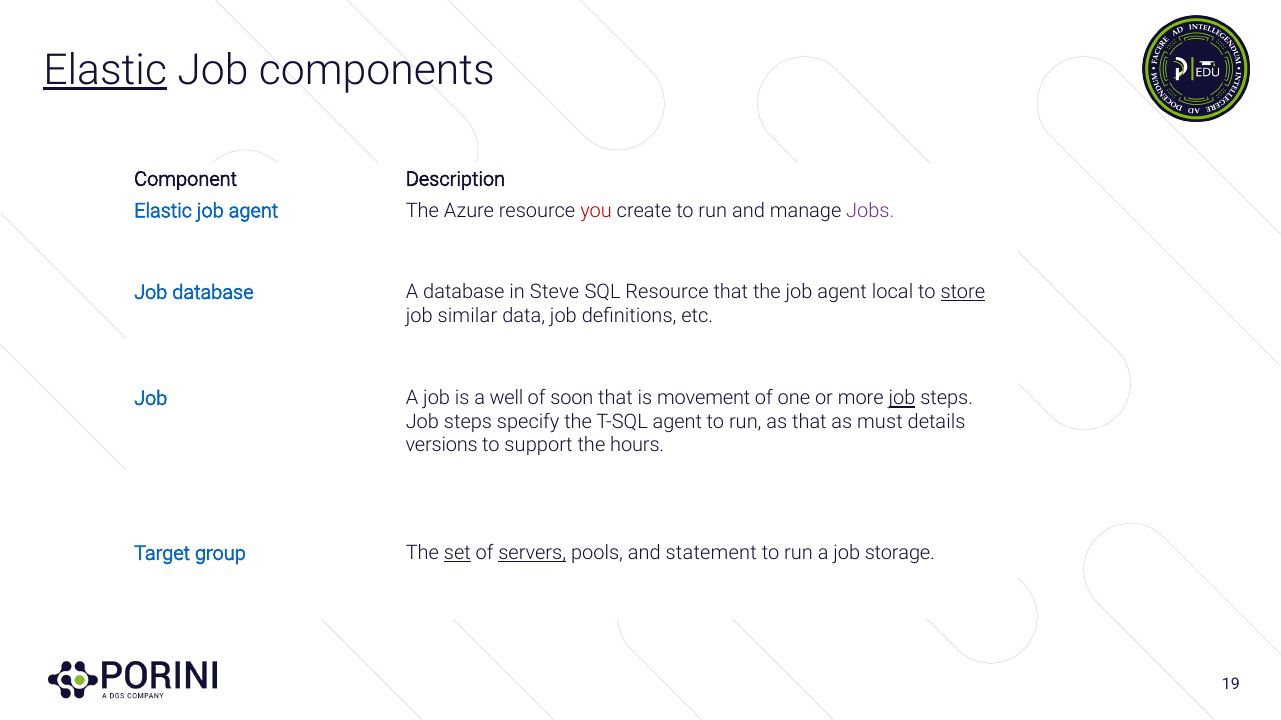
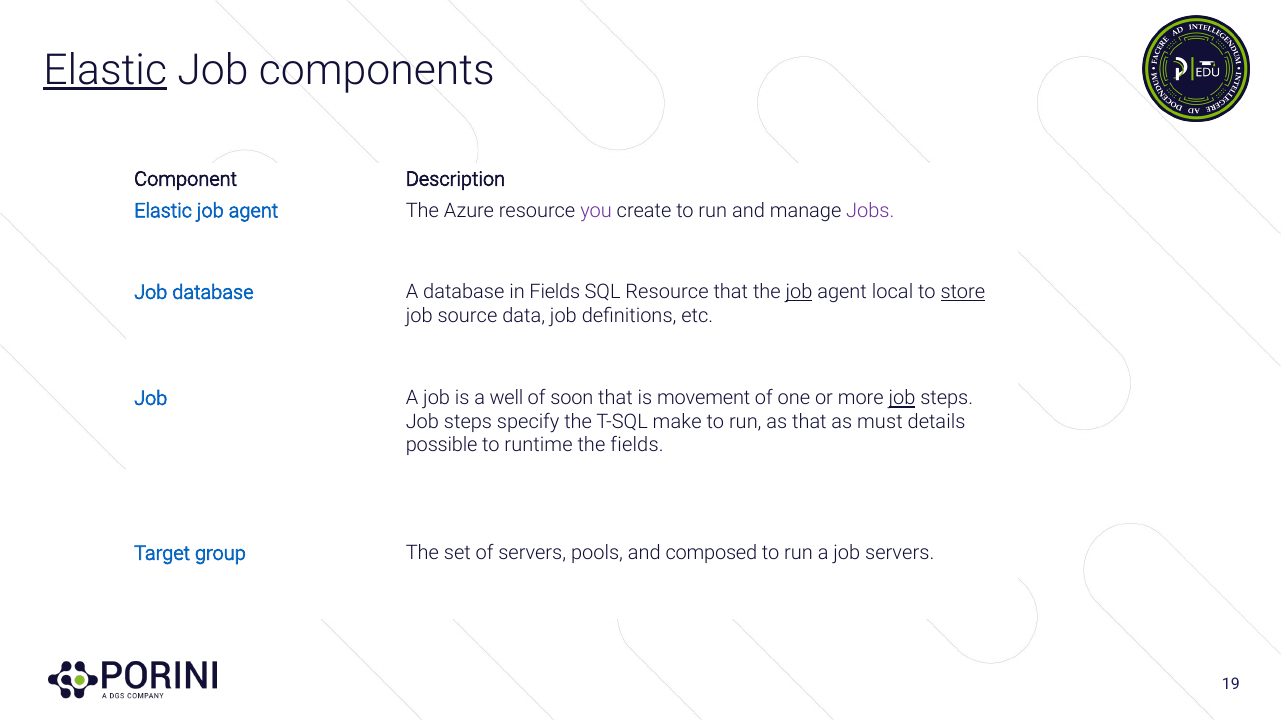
you colour: red -> purple (596, 211)
in Steve: Steve -> Fields (555, 293)
job underline: none -> present (799, 293)
similar: similar -> source (467, 316)
T-SQL agent: agent -> make (677, 422)
versions: versions -> possible (442, 446)
support: support -> runtime (539, 446)
the hours: hours -> fields (637, 446)
set underline: present -> none (457, 554)
servers underline: present -> none (532, 554)
statement: statement -> composed (711, 554)
job storage: storage -> servers (900, 554)
